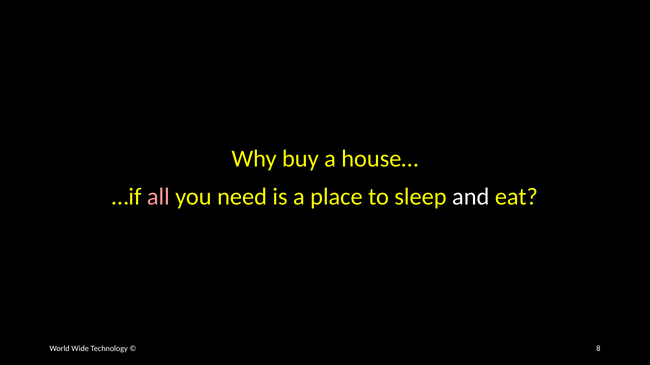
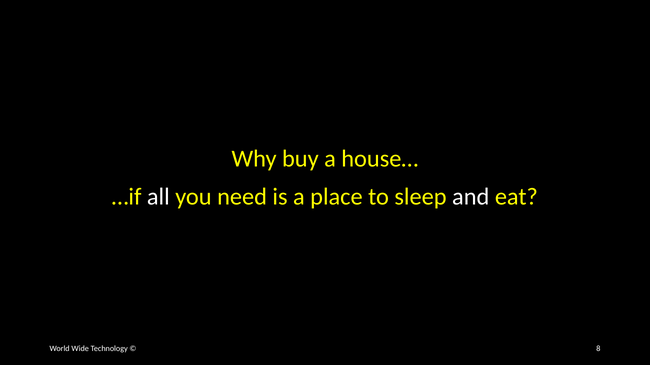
all colour: pink -> white (158, 197)
